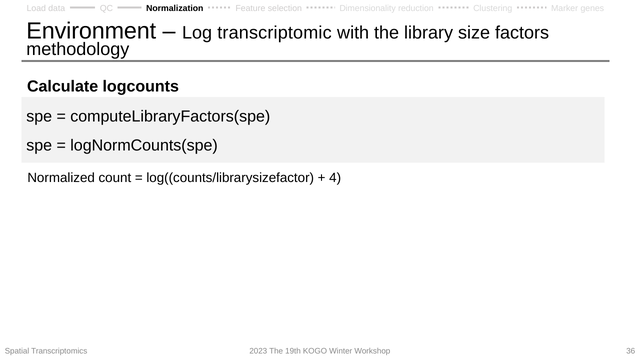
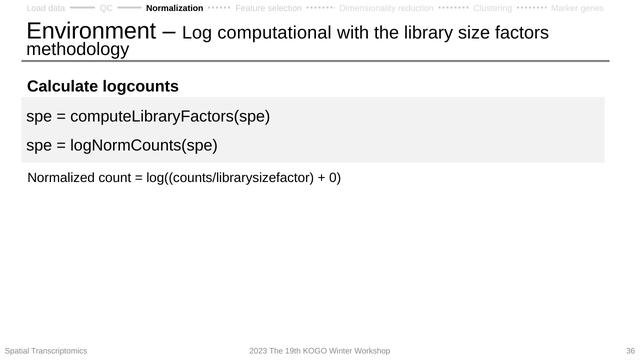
transcriptomic: transcriptomic -> computational (274, 33)
4: 4 -> 0 (335, 178)
